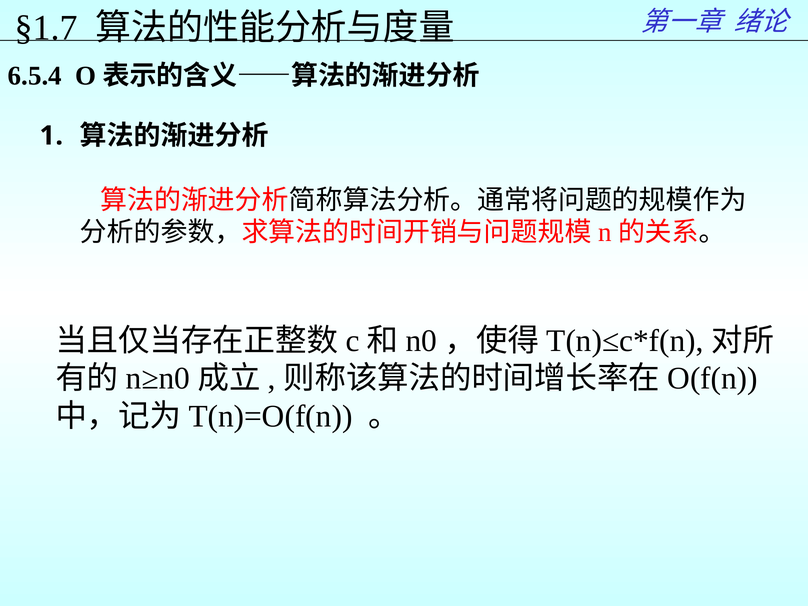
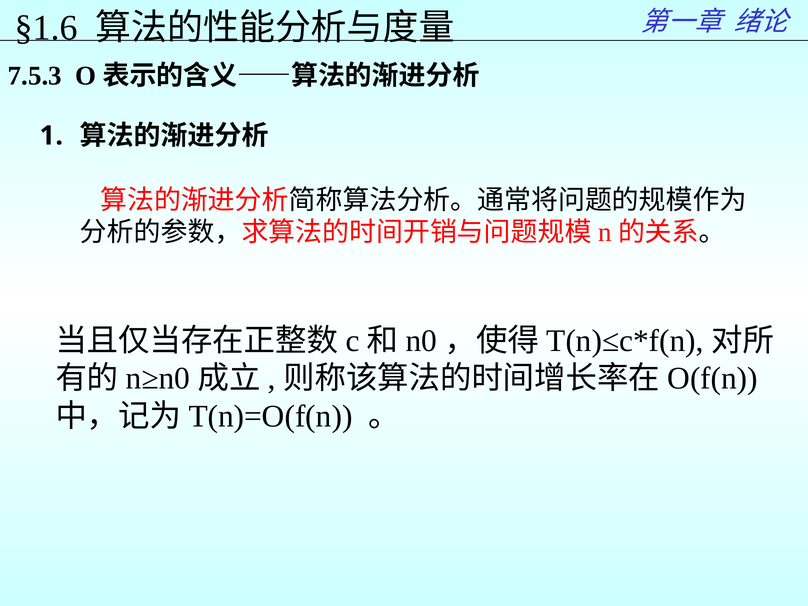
§1.7: §1.7 -> §1.6 (46, 28)
6.5.4: 6.5.4 -> 7.5.3 (35, 76)
